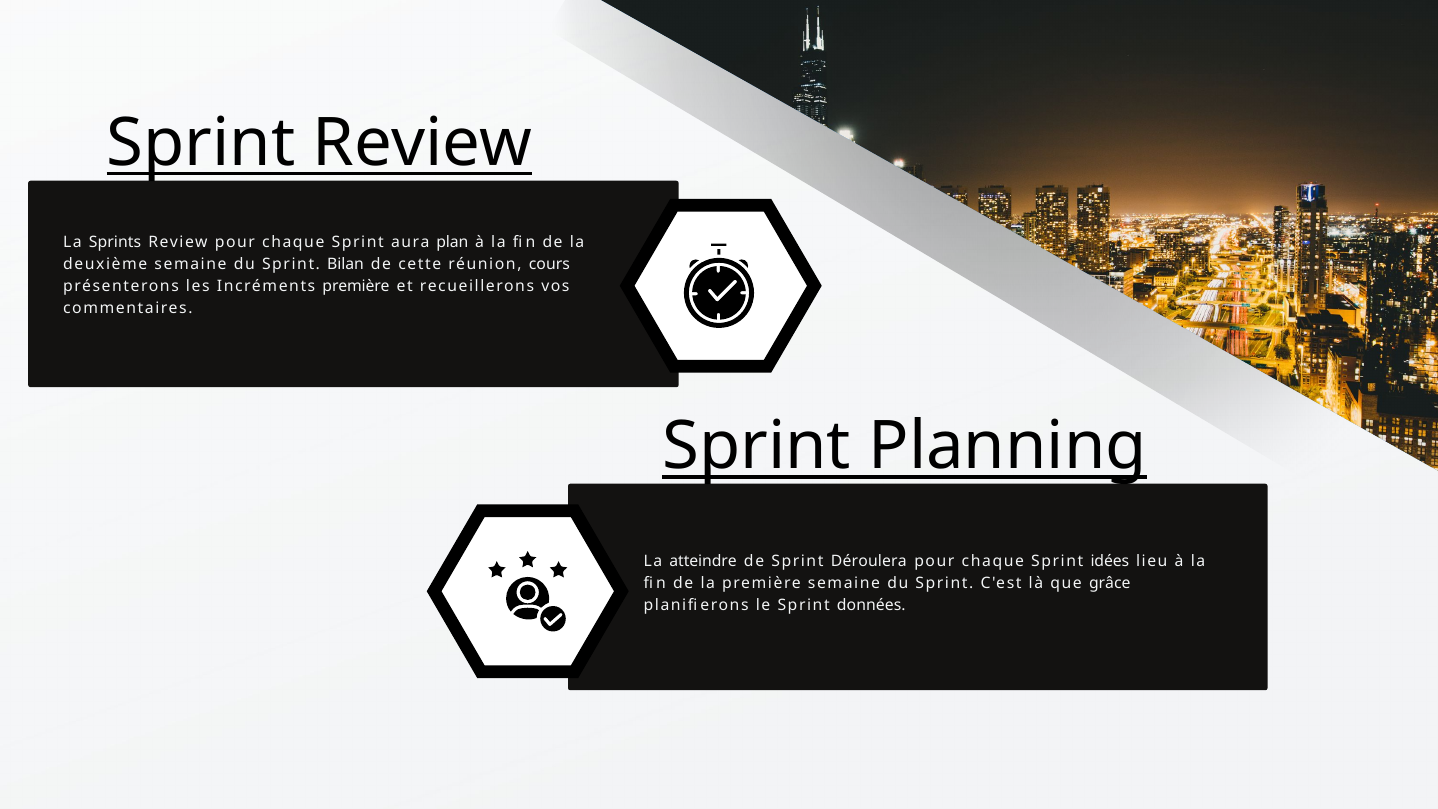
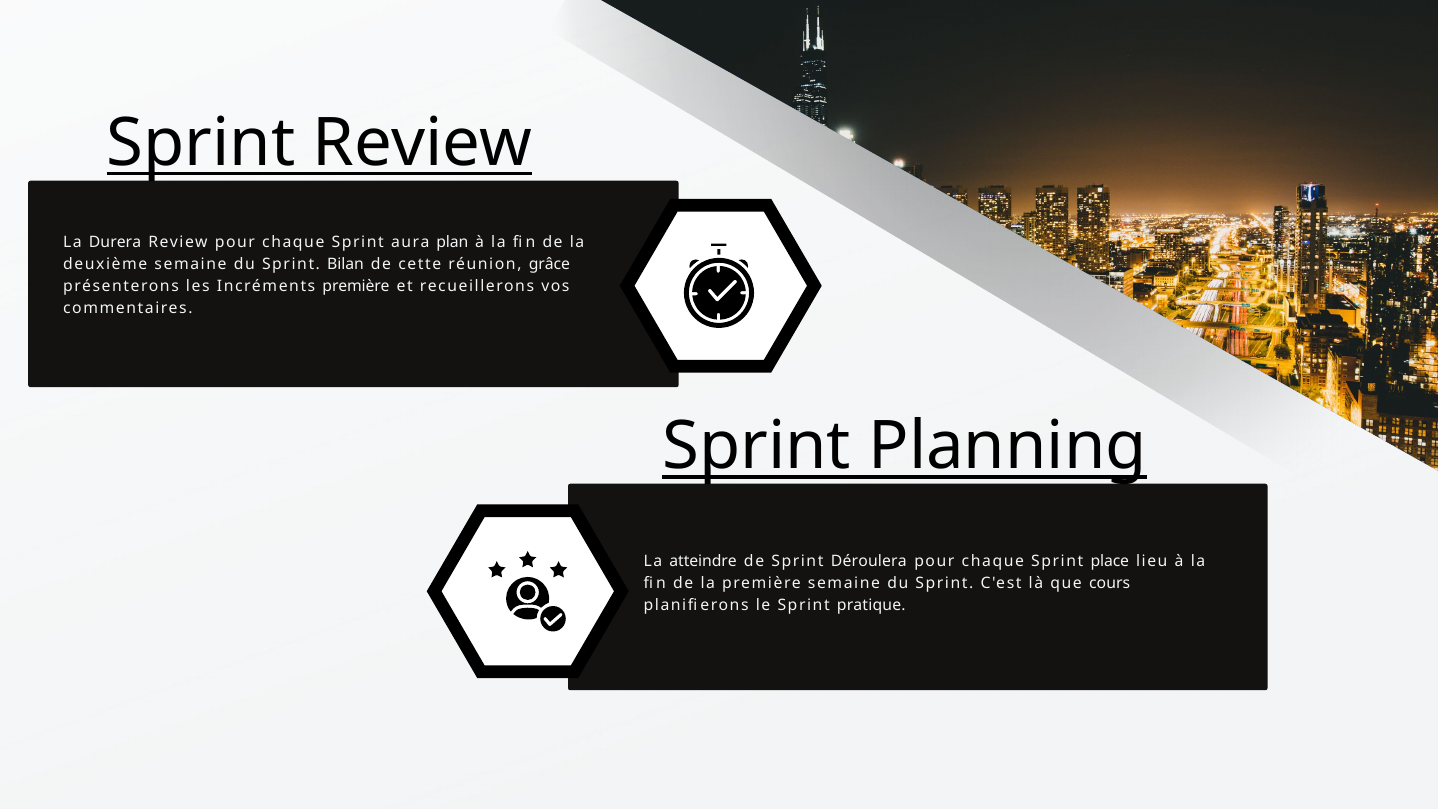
Sprints: Sprints -> Durera (115, 242)
cours: cours -> grâce (549, 264)
idées: idées -> place (1110, 561)
grâce: grâce -> cours (1110, 583)
données: données -> pratique (871, 605)
